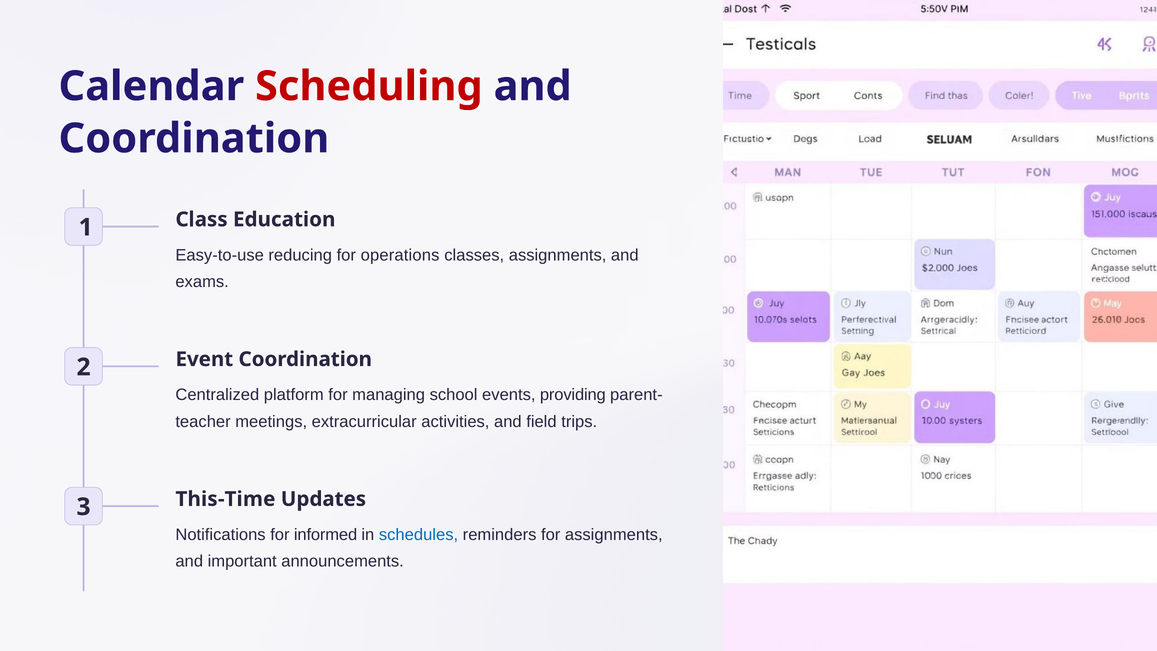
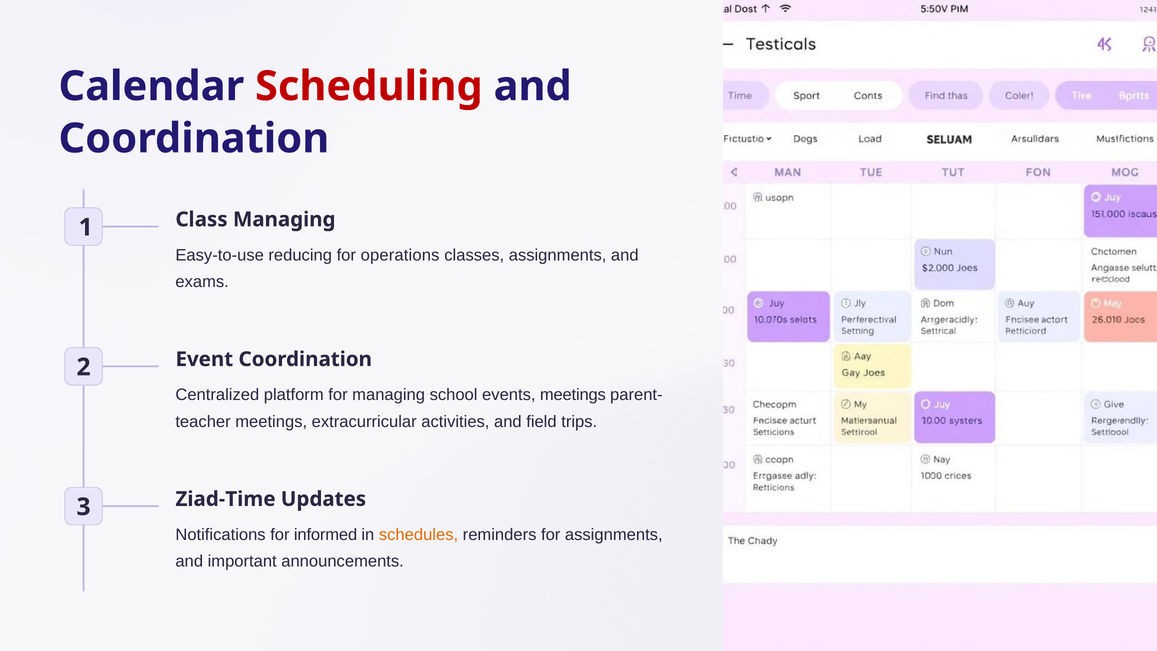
Class Education: Education -> Managing (284, 219)
events providing: providing -> meetings (573, 395)
This-Time: This-Time -> Ziad-Time (226, 499)
schedules colour: blue -> orange (419, 535)
